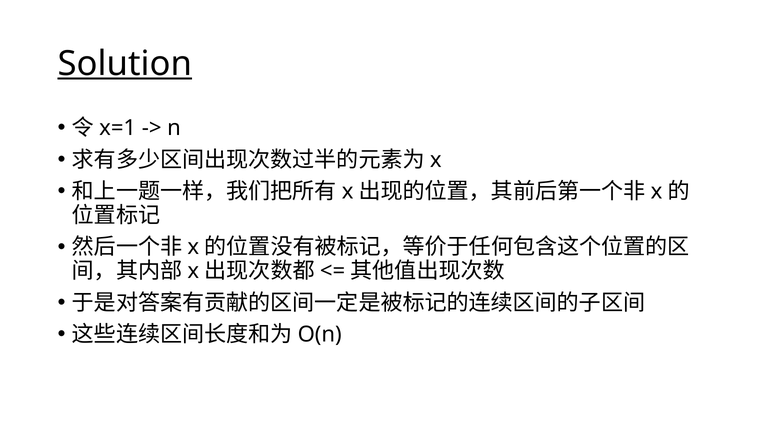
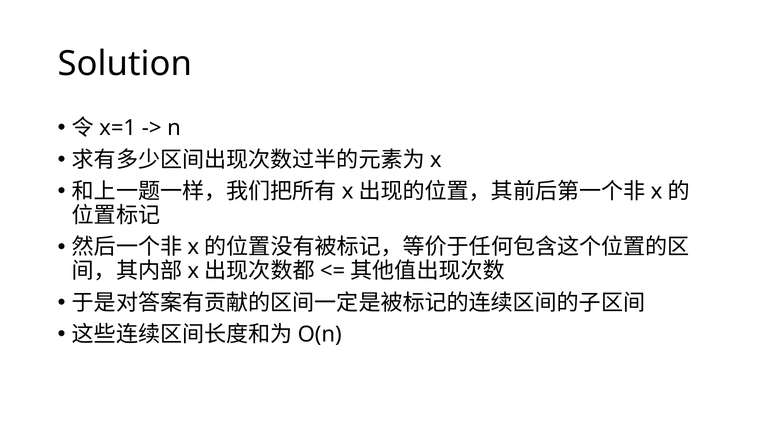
Solution underline: present -> none (125, 64)
